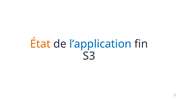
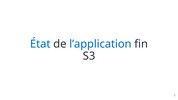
État colour: orange -> blue (40, 44)
